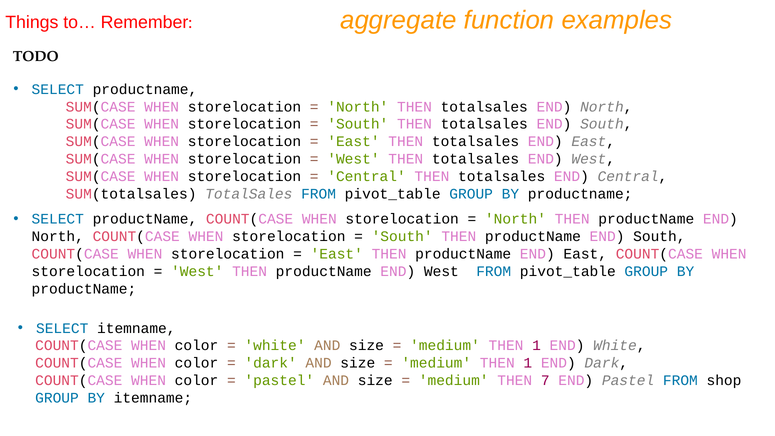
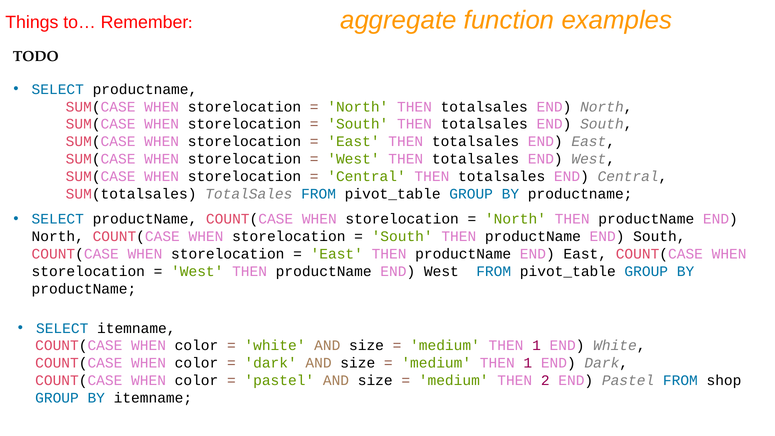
7: 7 -> 2 (545, 380)
